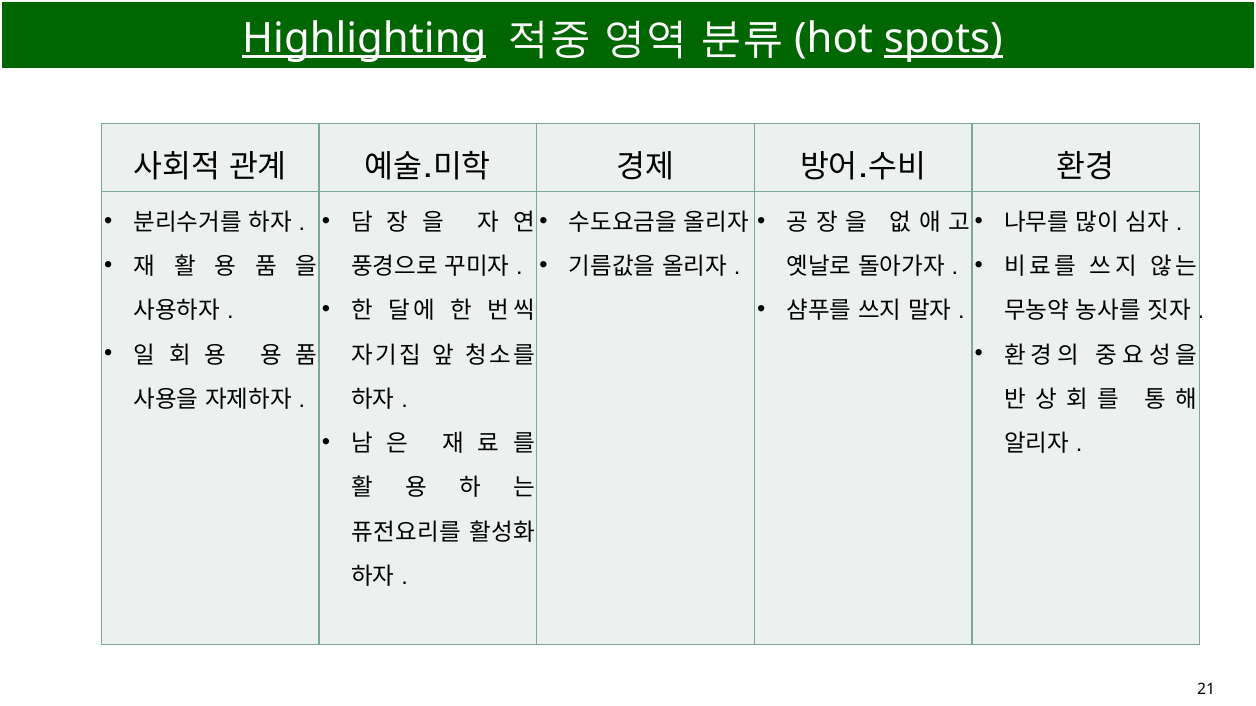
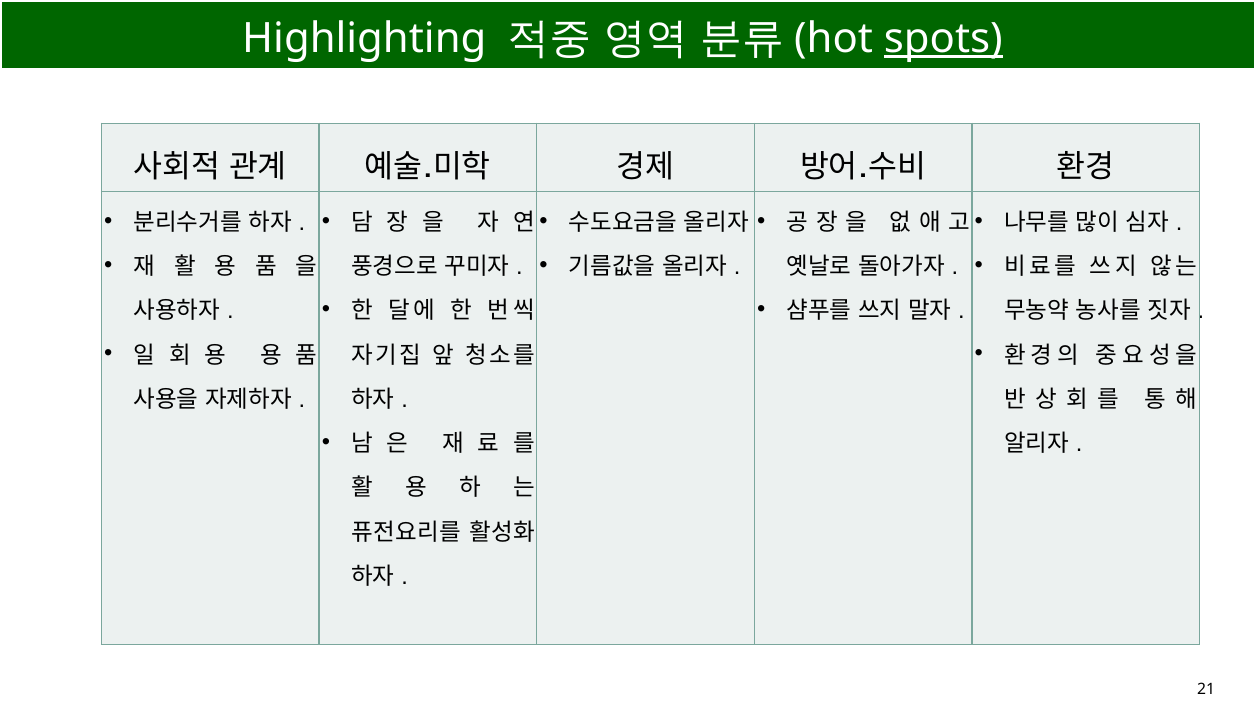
Highlighting underline: present -> none (364, 38)
